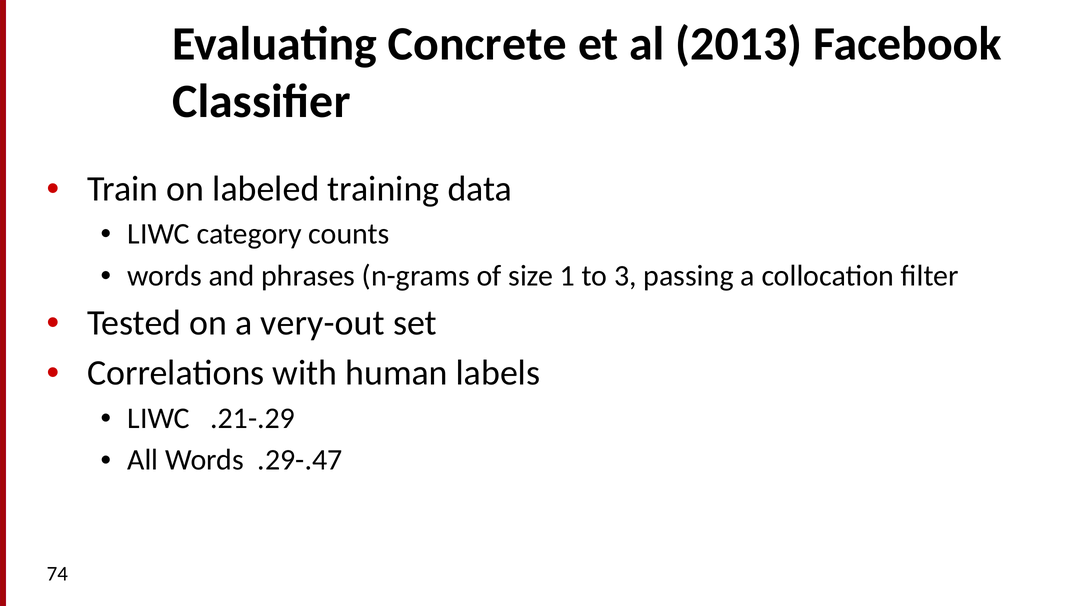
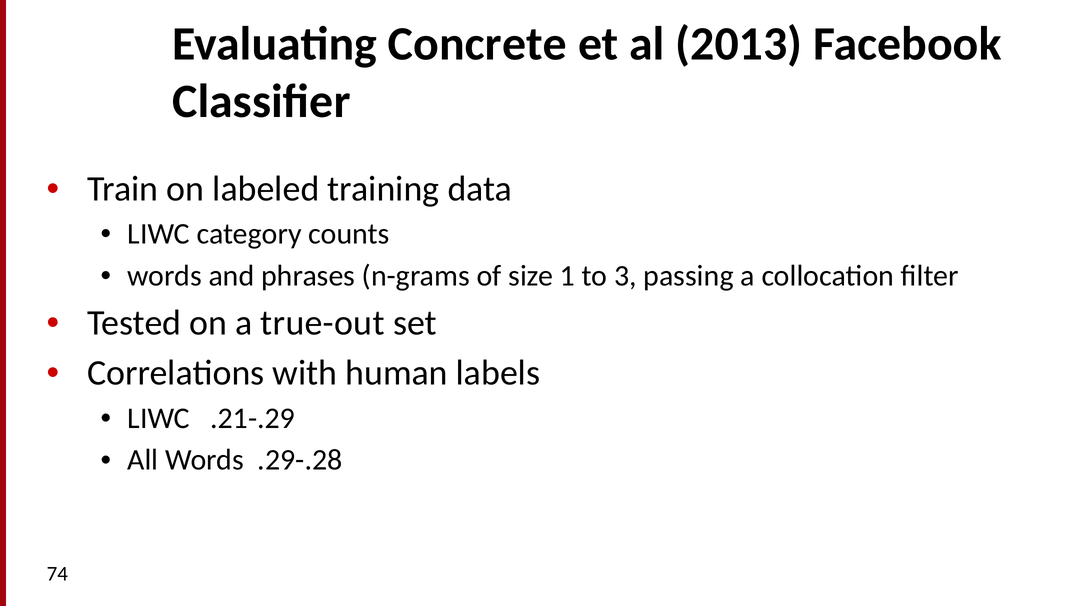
very-out: very-out -> true-out (322, 323)
.29-.47: .29-.47 -> .29-.28 (300, 460)
